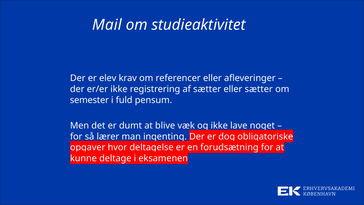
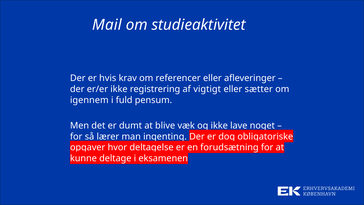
elev: elev -> hvis (108, 78)
af sætter: sætter -> vigtigt (207, 89)
semester: semester -> igennem (89, 100)
